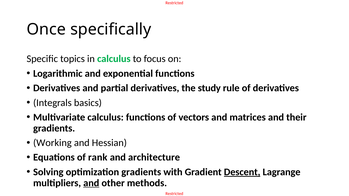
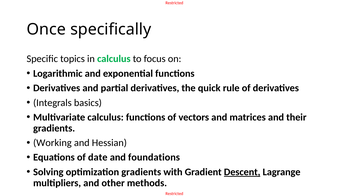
study: study -> quick (209, 88)
rank: rank -> date (98, 158)
architecture: architecture -> foundations (154, 158)
and underline: present -> none (91, 183)
